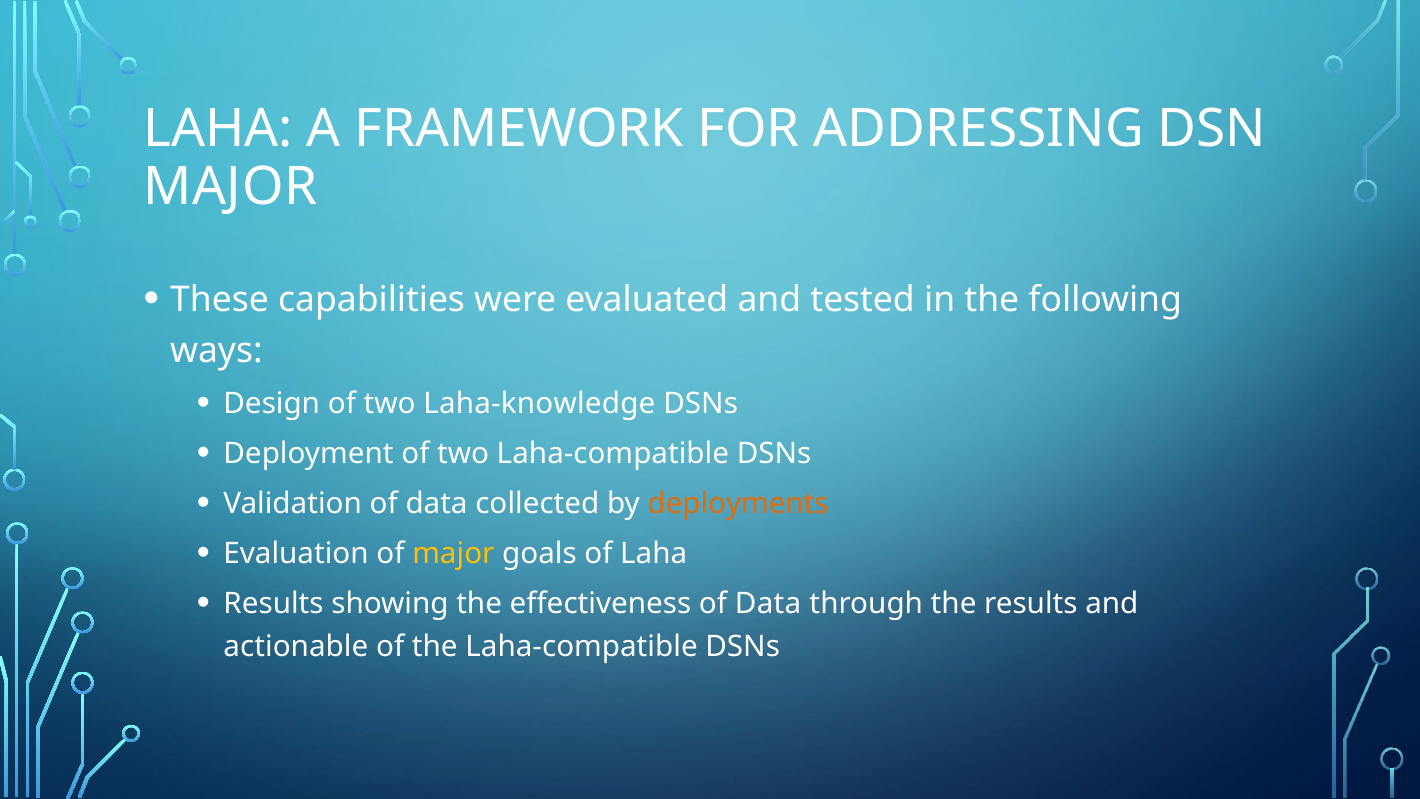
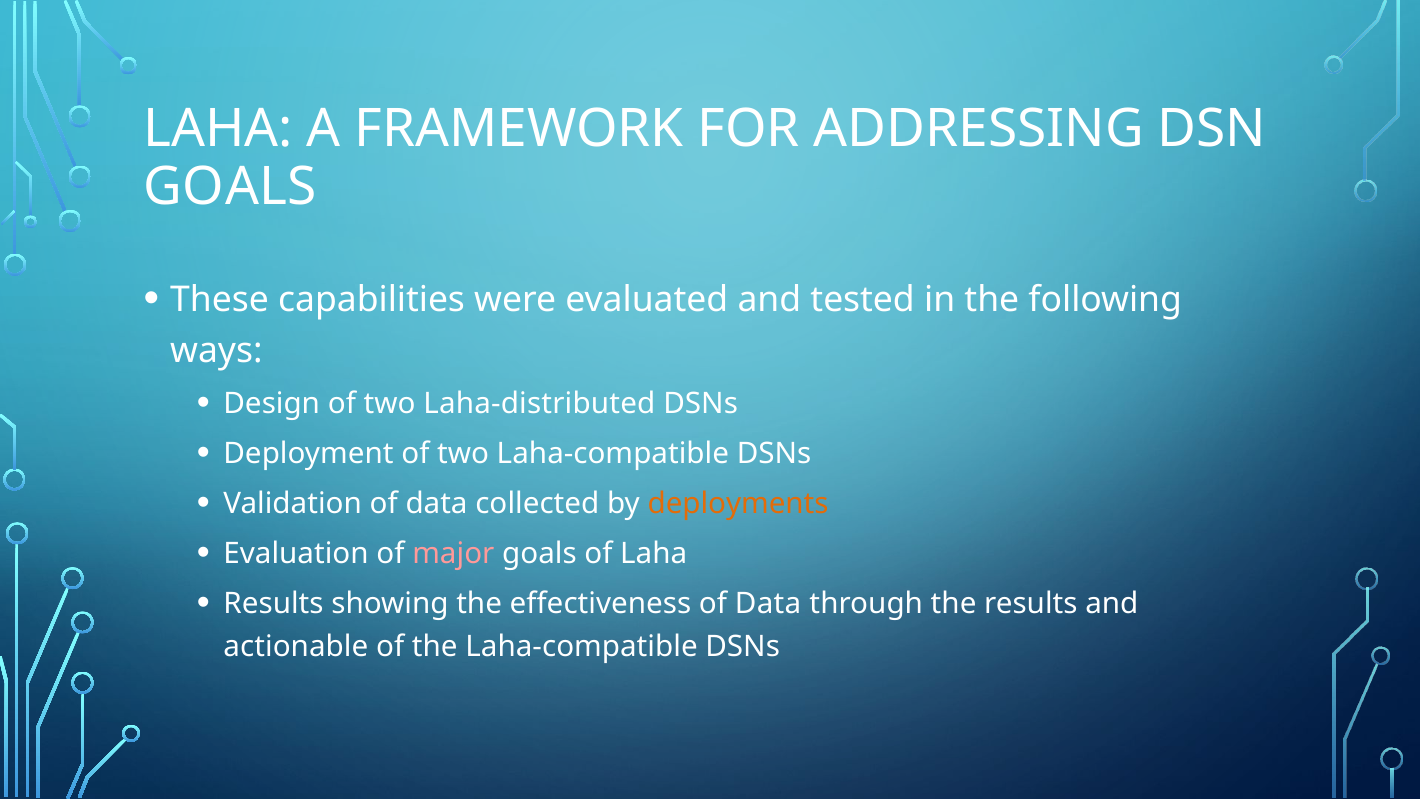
MAJOR: MAJOR -> GOALS (230, 187)
Laha-knowledge: Laha-knowledge -> Laha-distributed (539, 404)
major colour: yellow -> pink (453, 554)
